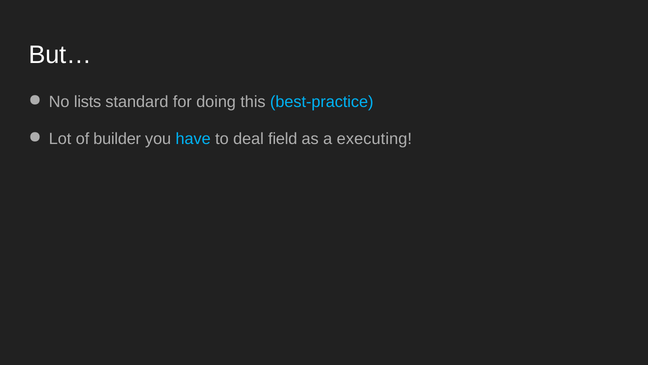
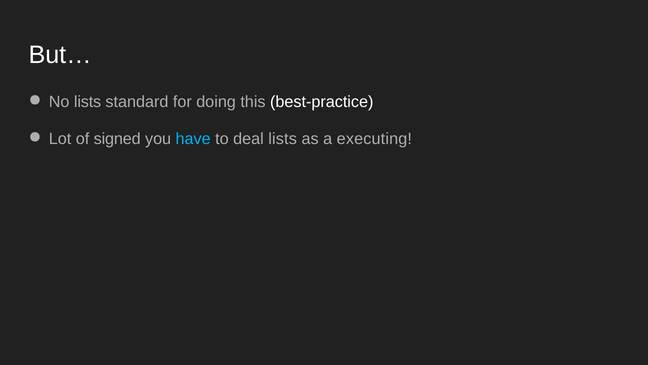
best-practice colour: light blue -> white (322, 102)
builder: builder -> signed (117, 139)
deal field: field -> lists (283, 139)
